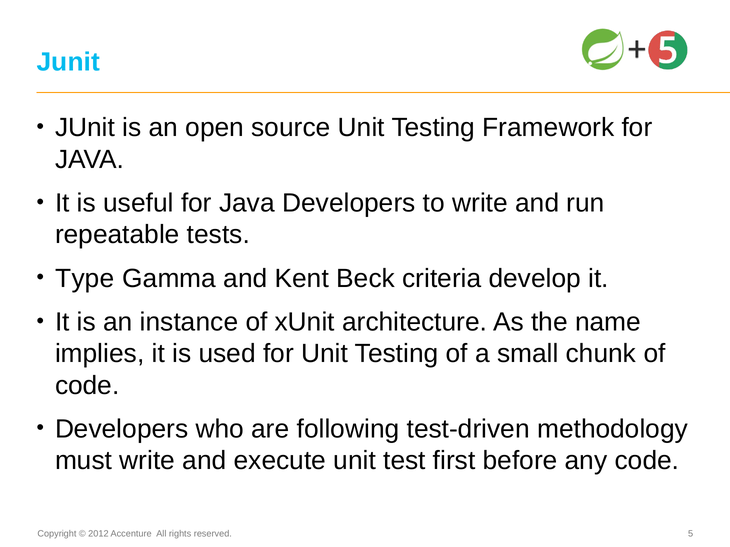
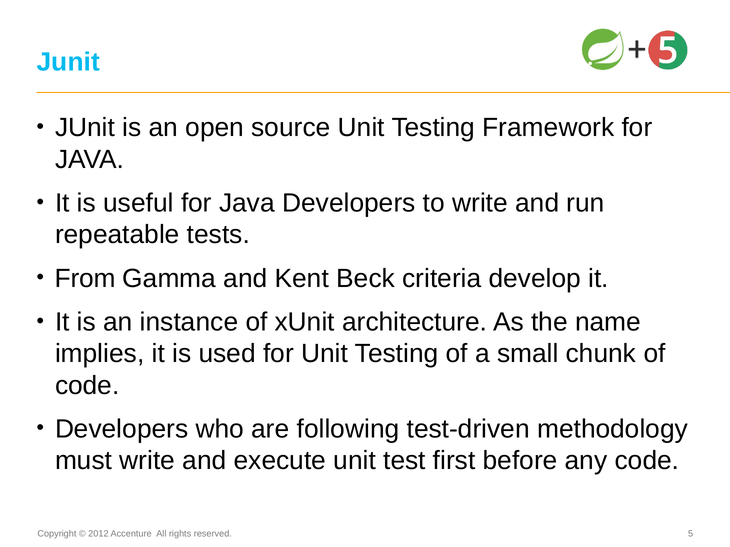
Type: Type -> From (85, 279)
